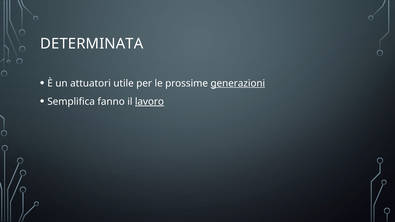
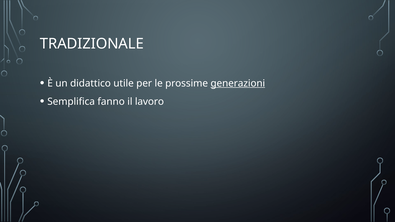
DETERMINATA: DETERMINATA -> TRADIZIONALE (92, 44)
attuatori: attuatori -> didattico (91, 83)
lavoro underline: present -> none (149, 102)
